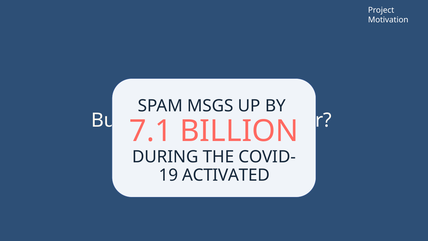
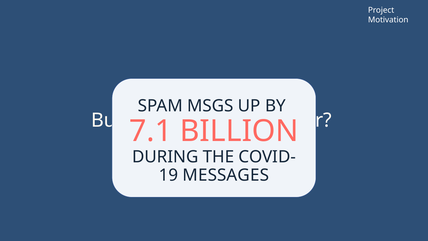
ACTIVATED: ACTIVATED -> MESSAGES (226, 175)
